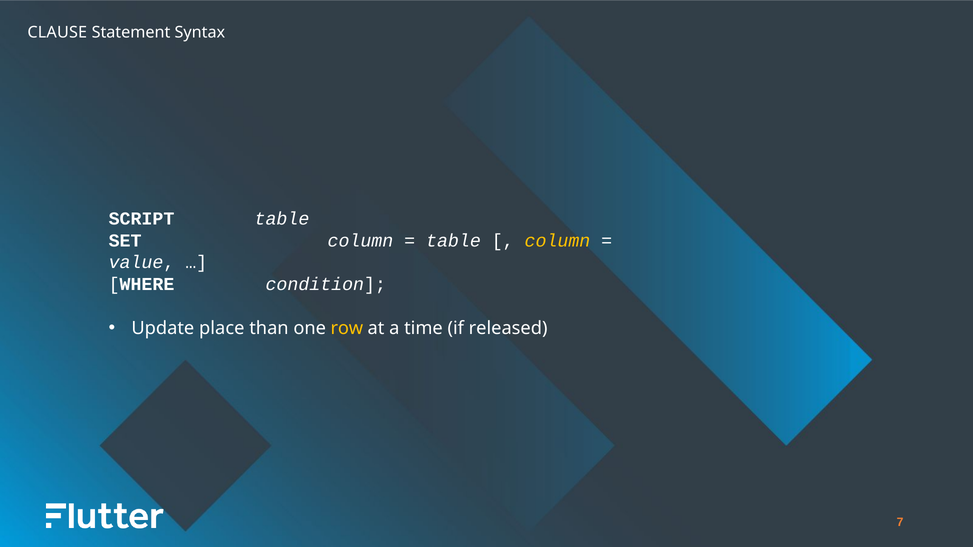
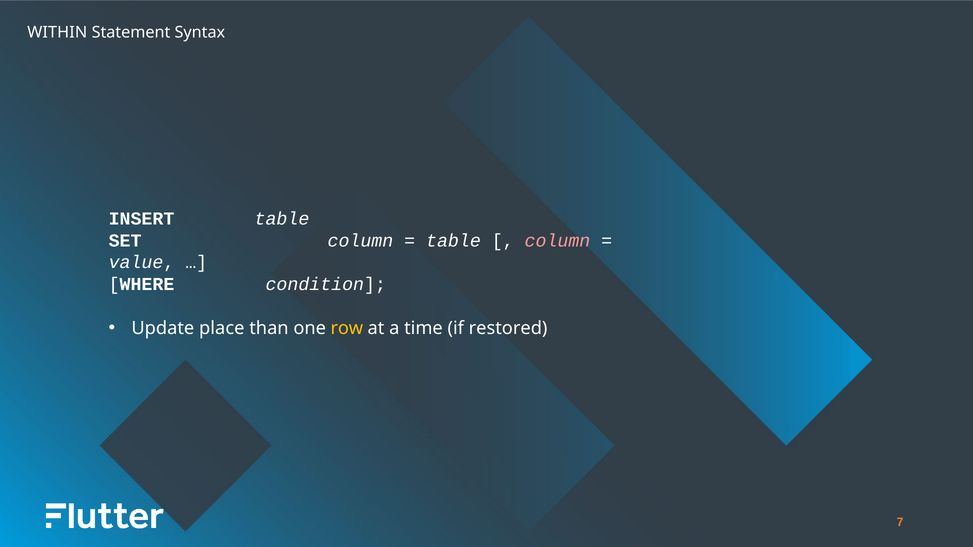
CLAUSE: CLAUSE -> WITHIN (57, 32)
SCRIPT: SCRIPT -> INSERT (141, 219)
column colour: yellow -> pink (557, 241)
released: released -> restored (508, 328)
